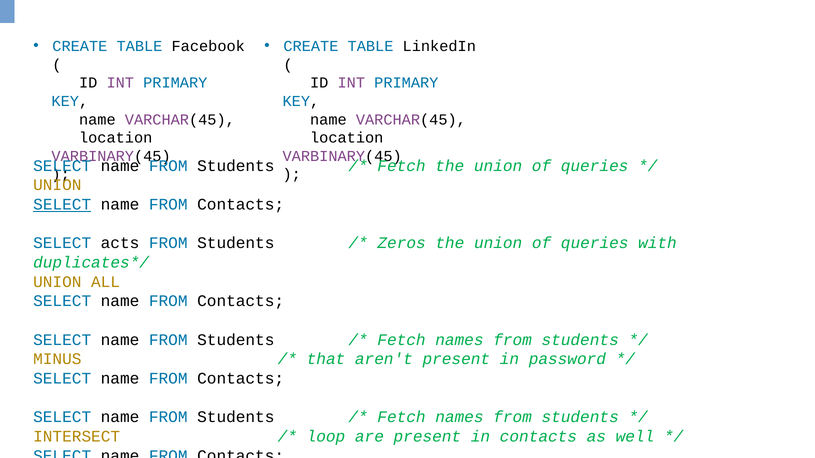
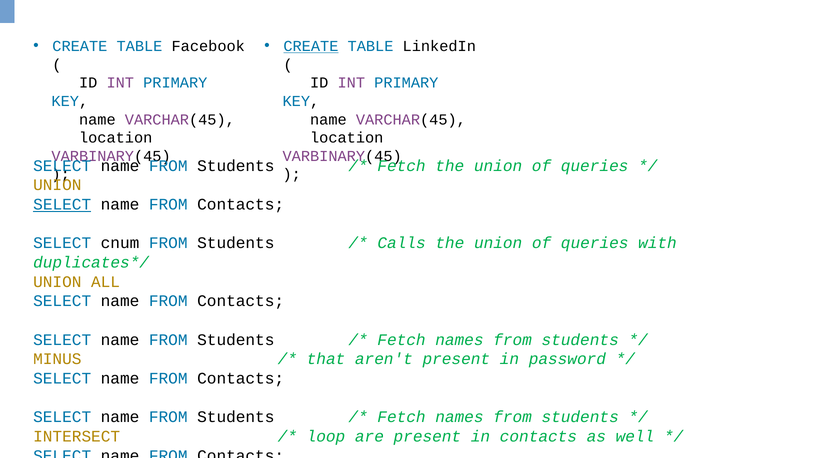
CREATE underline: none -> present (311, 46)
acts: acts -> cnum (120, 243)
Zeros: Zeros -> Calls (402, 243)
